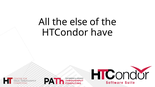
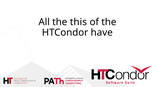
else: else -> this (78, 22)
